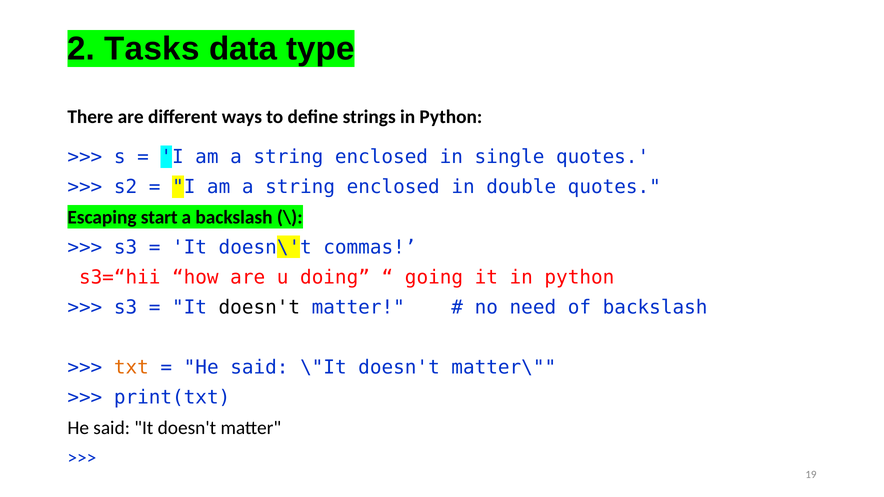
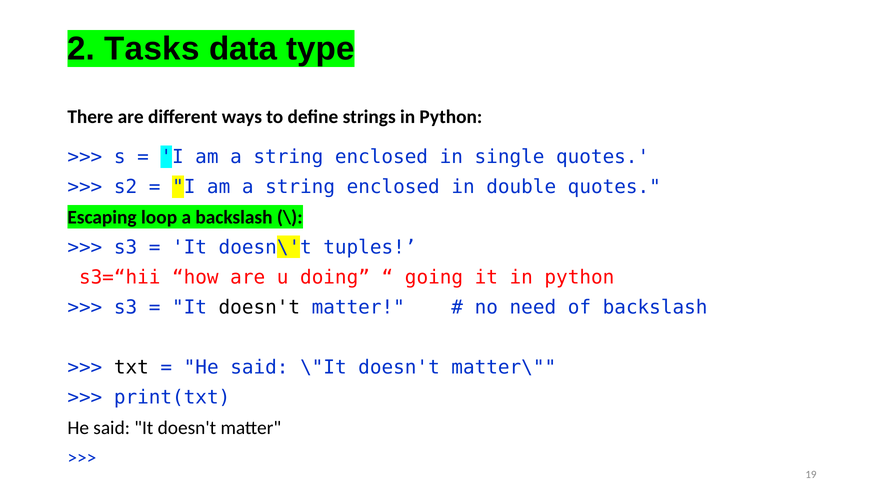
start: start -> loop (159, 217)
commas: commas -> tuples (370, 247)
txt colour: orange -> black (131, 368)
